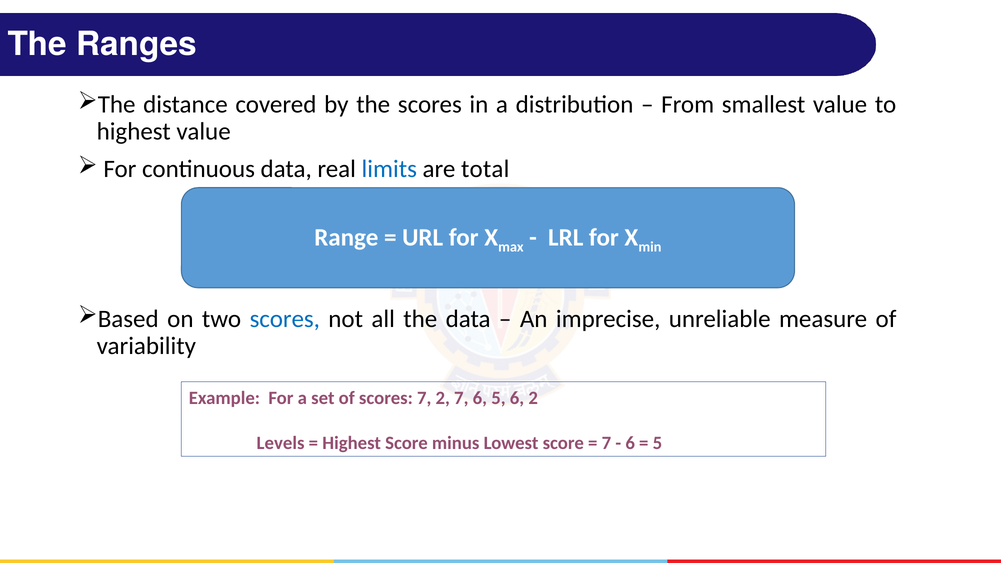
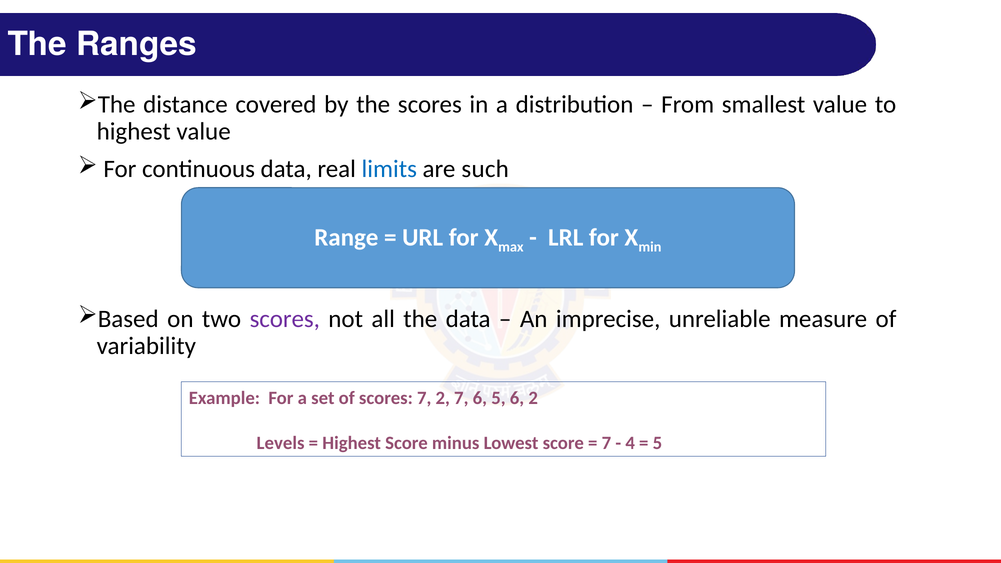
total: total -> such (485, 169)
scores colour: blue -> purple (285, 319)
6: 6 -> 4 (630, 443)
